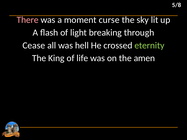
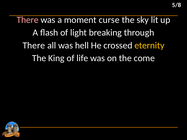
Cease: Cease -> There (34, 45)
eternity colour: light green -> yellow (149, 45)
amen: amen -> come (144, 58)
